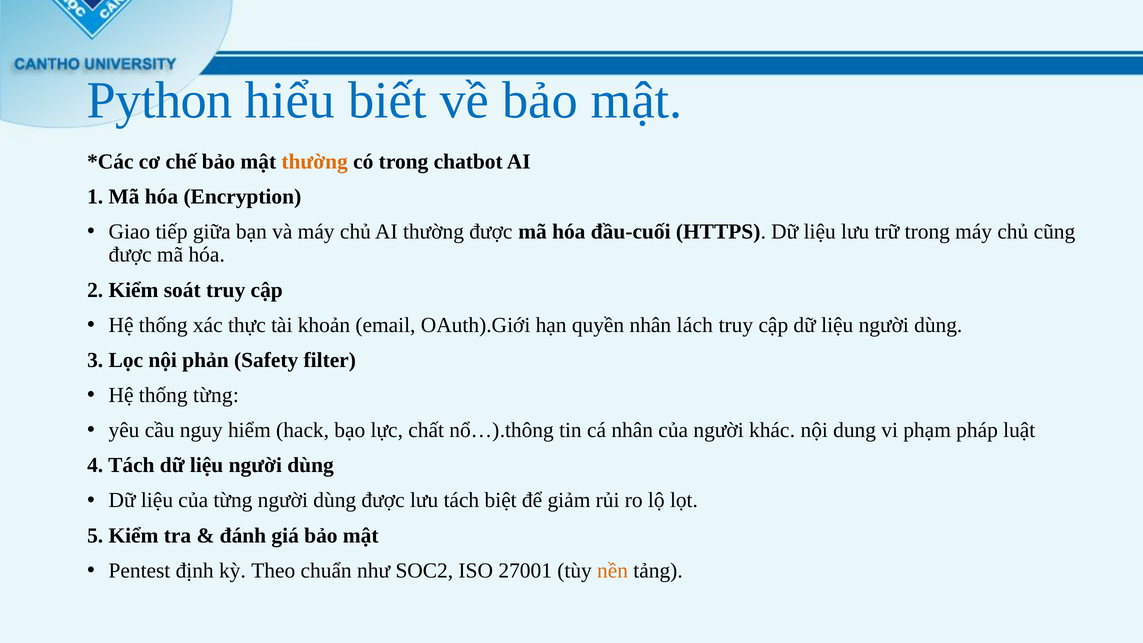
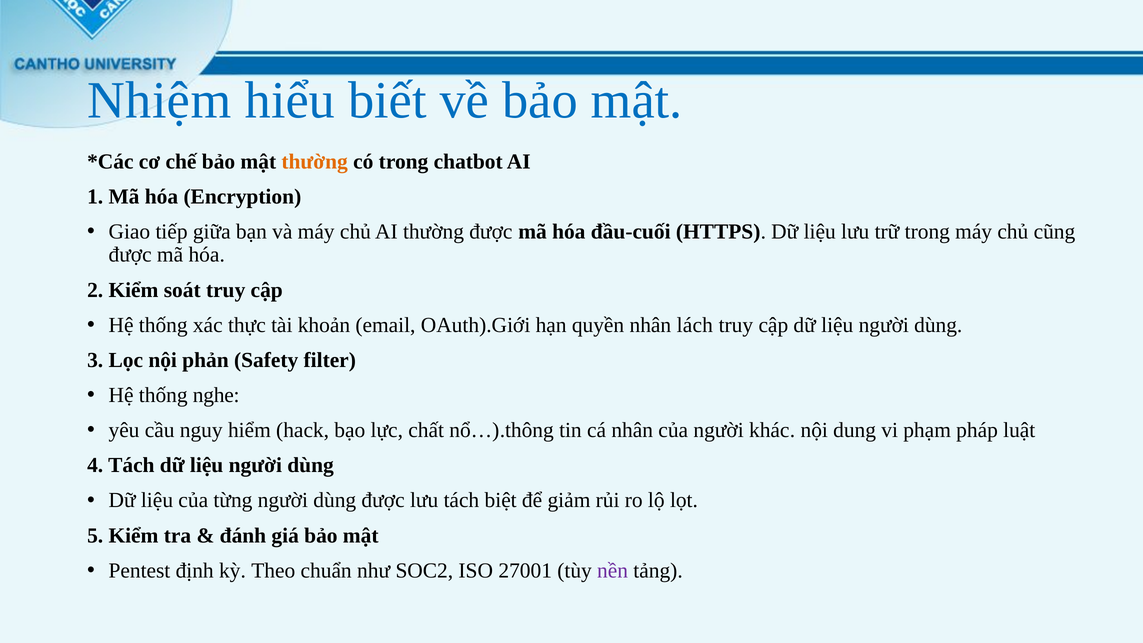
Python: Python -> Nhiệm (159, 100)
thống từng: từng -> nghe (216, 395)
nền colour: orange -> purple (613, 570)
